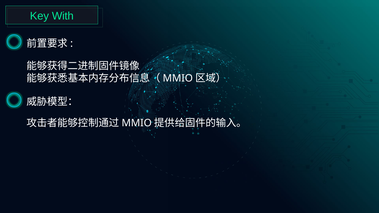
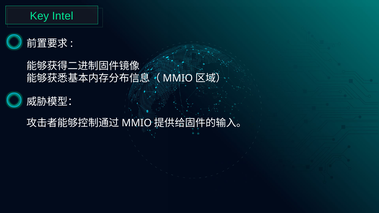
With: With -> Intel (63, 16)
